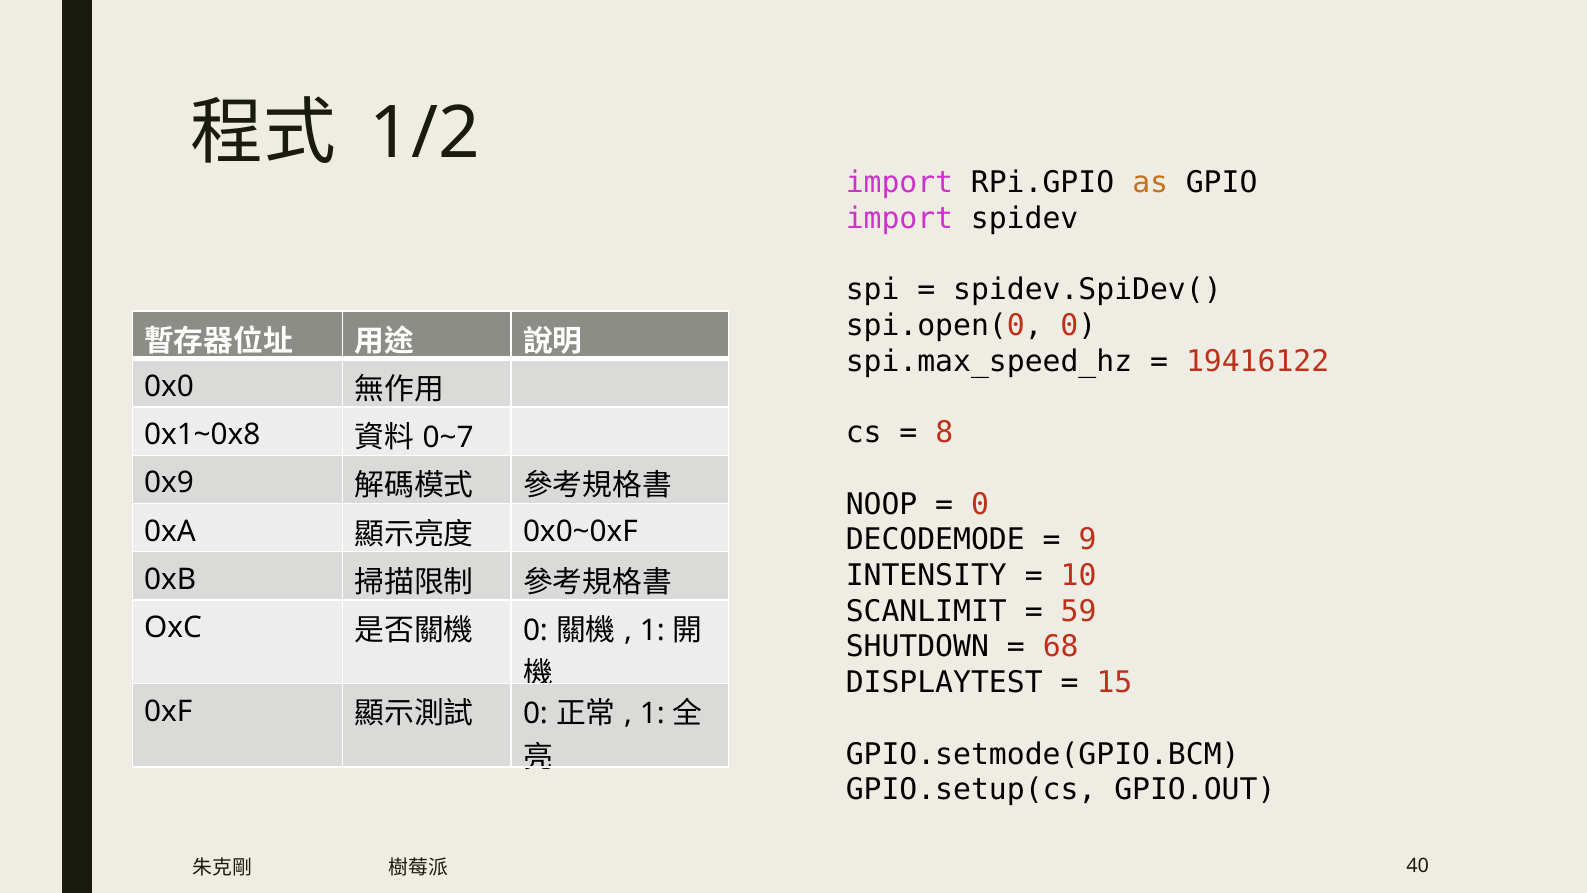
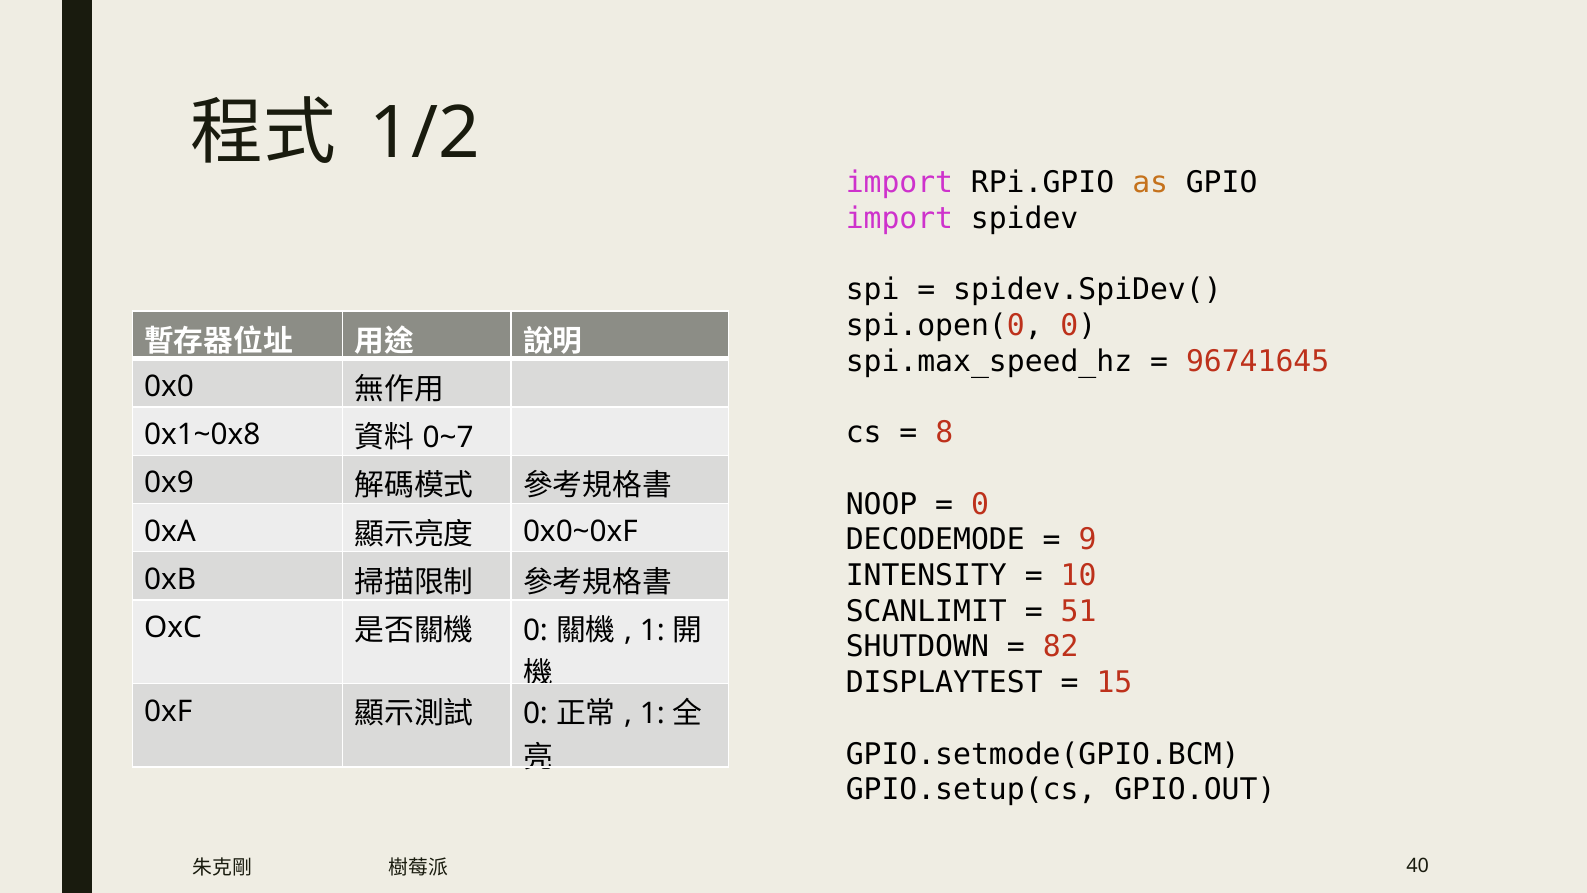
19416122: 19416122 -> 96741645 (1258, 361)
59: 59 -> 51 (1079, 611)
68: 68 -> 82 (1061, 647)
